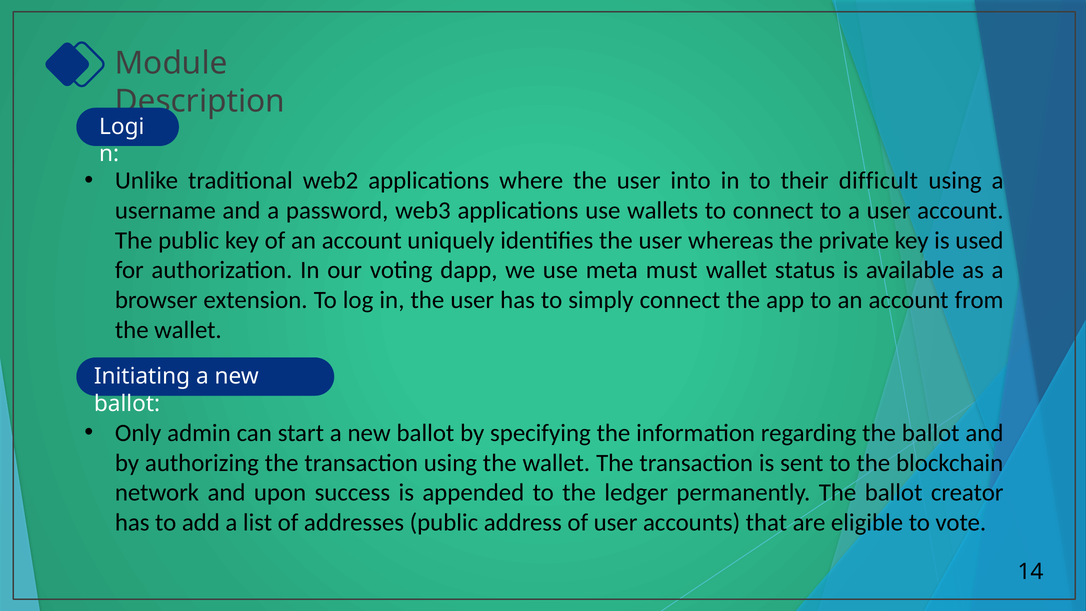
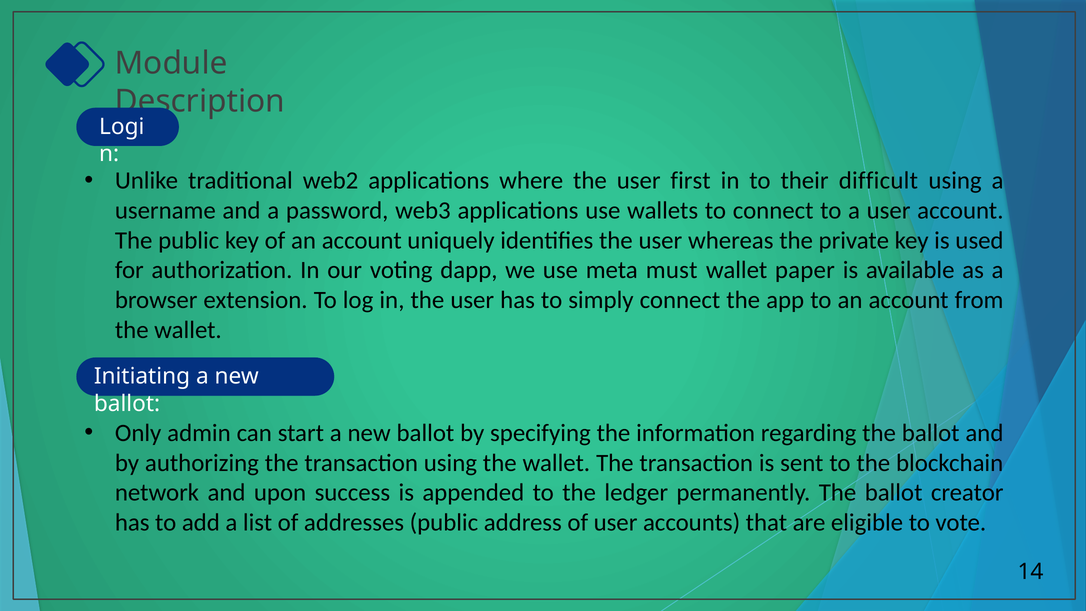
into: into -> first (691, 181)
status: status -> paper (805, 270)
